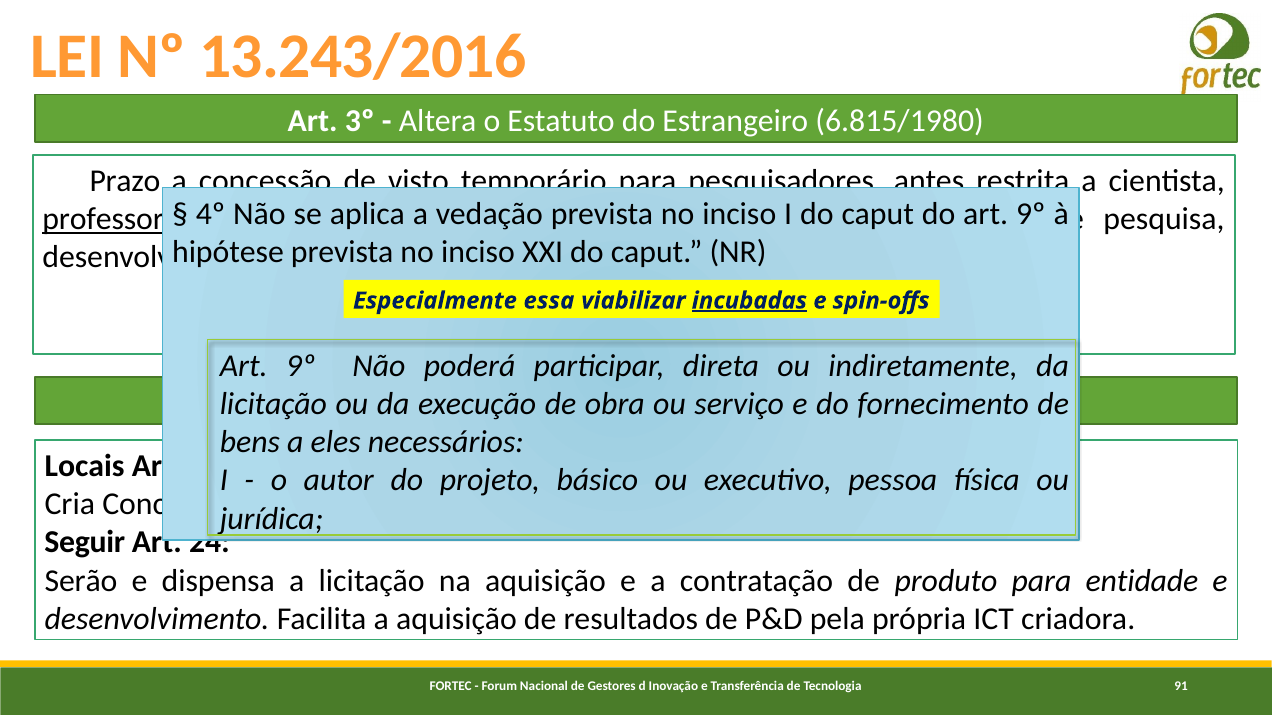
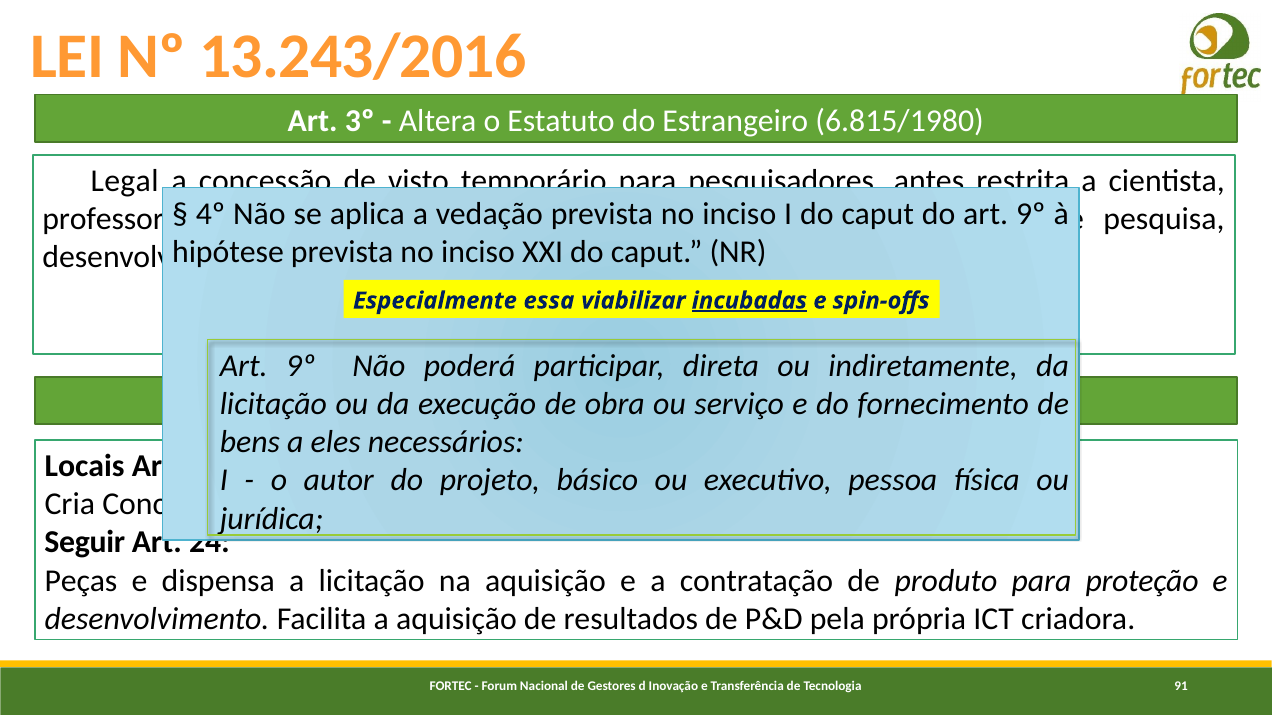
Prazo: Prazo -> Legal (125, 181)
professor underline: present -> none (103, 219)
Serão: Serão -> Peças (81, 581)
entidade: entidade -> proteção (1142, 581)
